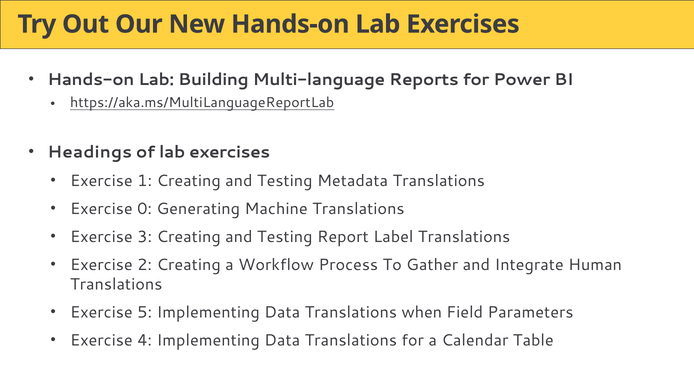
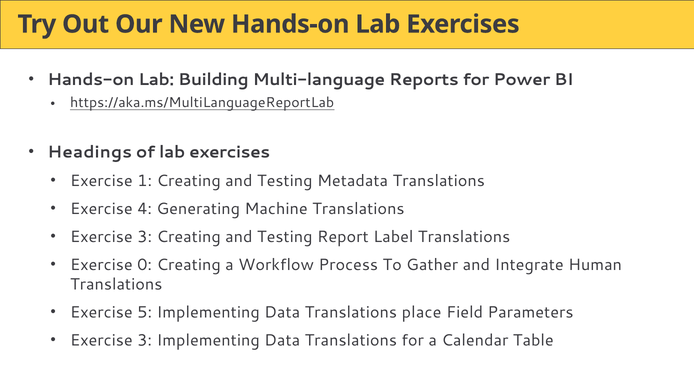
0: 0 -> 4 (145, 209)
2: 2 -> 0 (145, 265)
when: when -> place (422, 313)
4: 4 -> 3 (145, 341)
